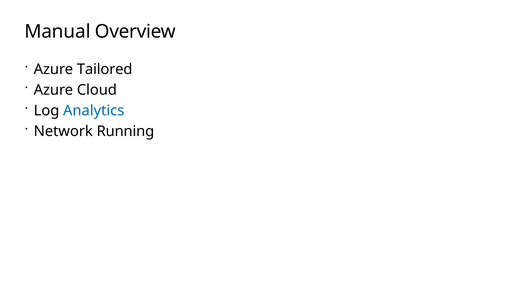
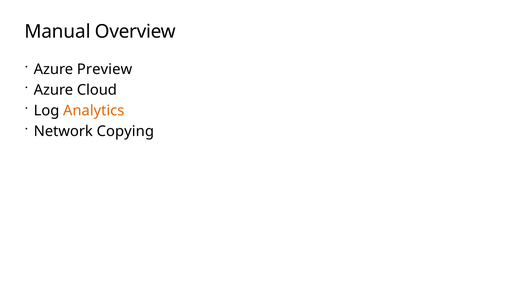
Tailored: Tailored -> Preview (105, 69)
Analytics colour: blue -> orange (94, 111)
Running: Running -> Copying (125, 131)
